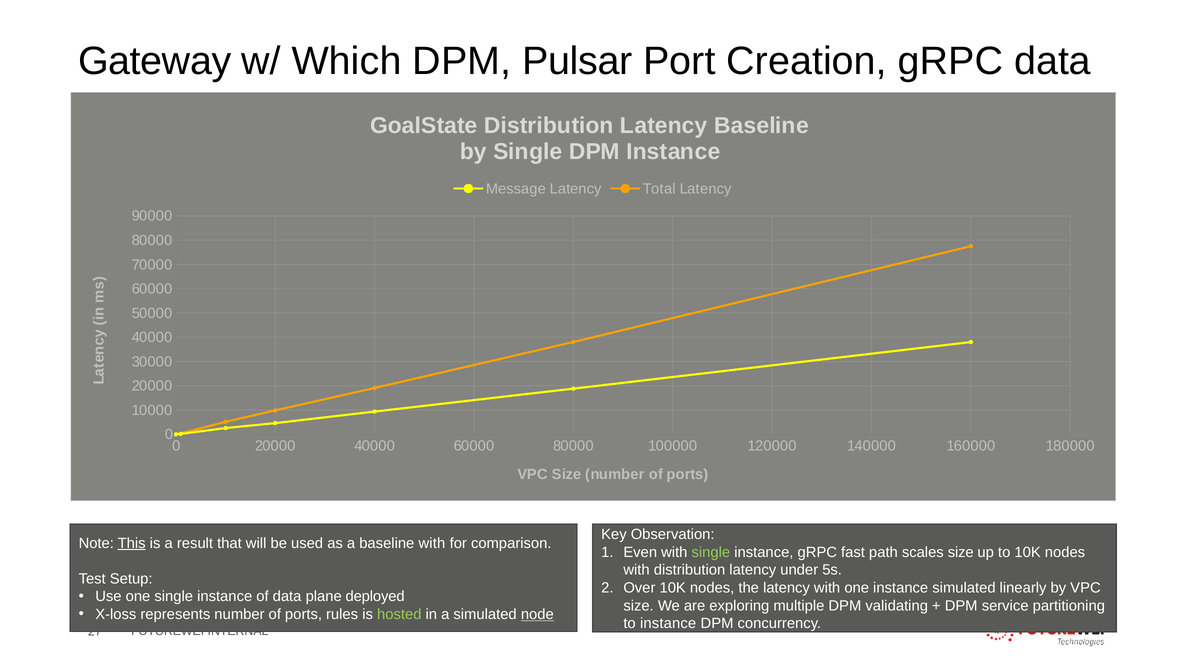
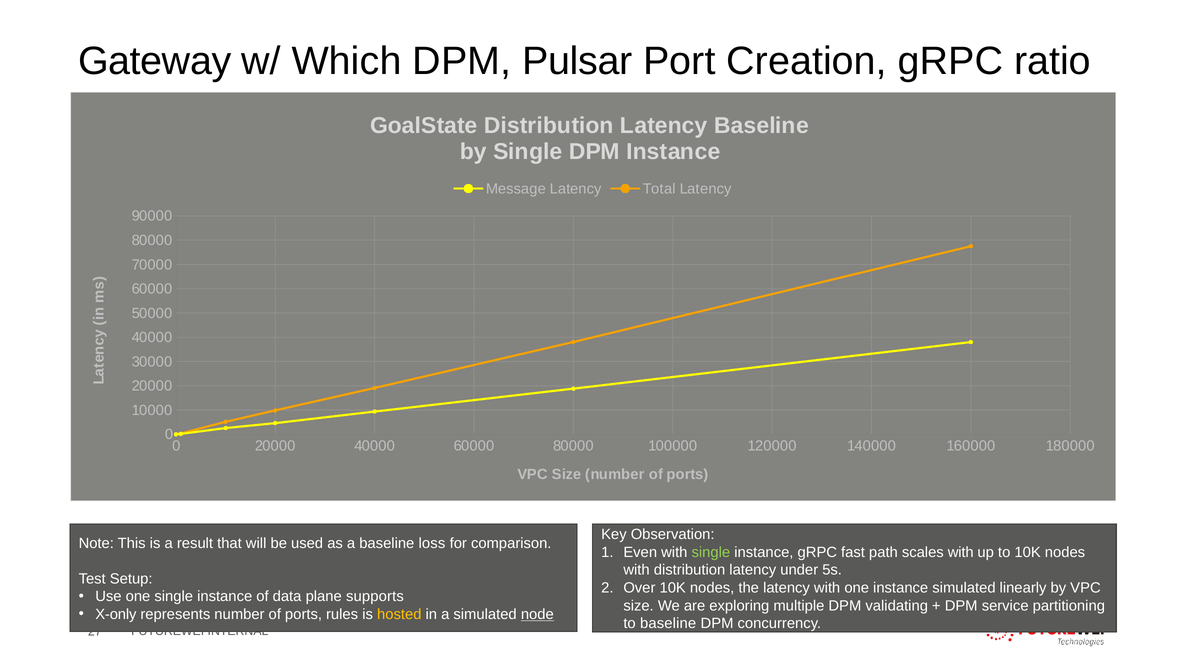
gRPC data: data -> ratio (1053, 61)
This underline: present -> none (132, 543)
baseline with: with -> loss (432, 543)
scales size: size -> with (961, 552)
deployed: deployed -> supports (375, 596)
X-loss: X-loss -> X-only (116, 614)
hosted colour: light green -> yellow (399, 614)
to instance: instance -> baseline (668, 623)
